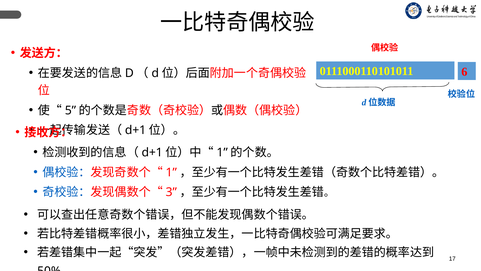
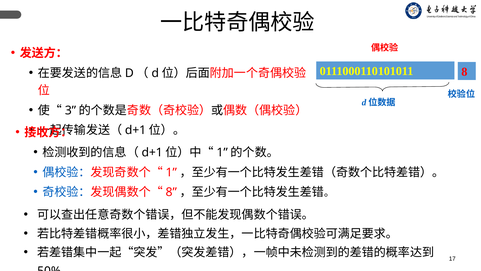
0111000110101011 6: 6 -> 8 (464, 72)
5: 5 -> 3 (70, 110)
3: 3 -> 8 (171, 192)
